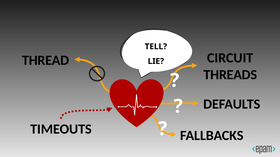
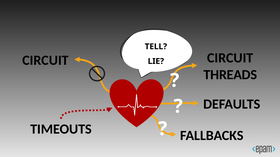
THREAD: THREAD -> CIRCUIT (45, 60)
